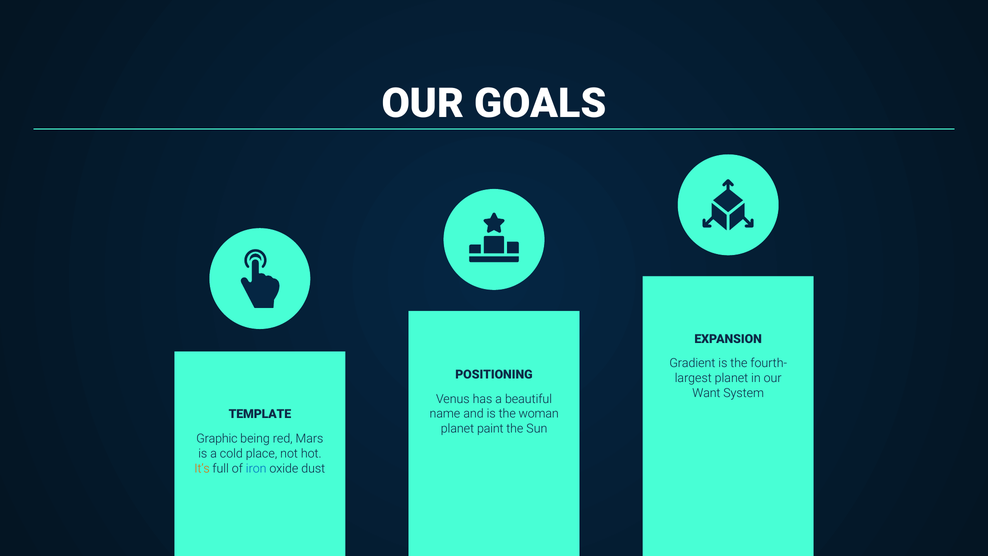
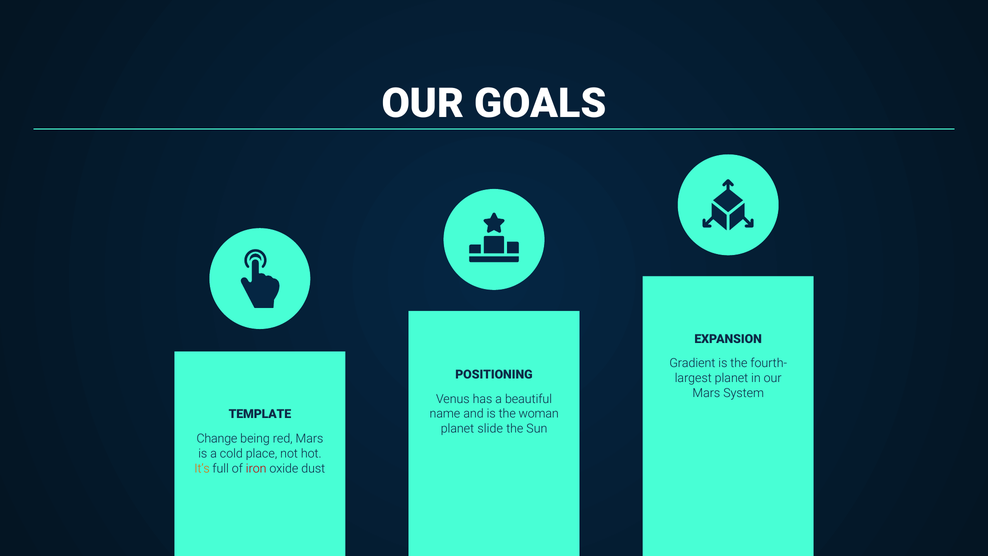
Want: Want -> Mars (706, 393)
paint: paint -> slide (490, 429)
Graphic: Graphic -> Change (217, 439)
iron colour: blue -> red (256, 468)
